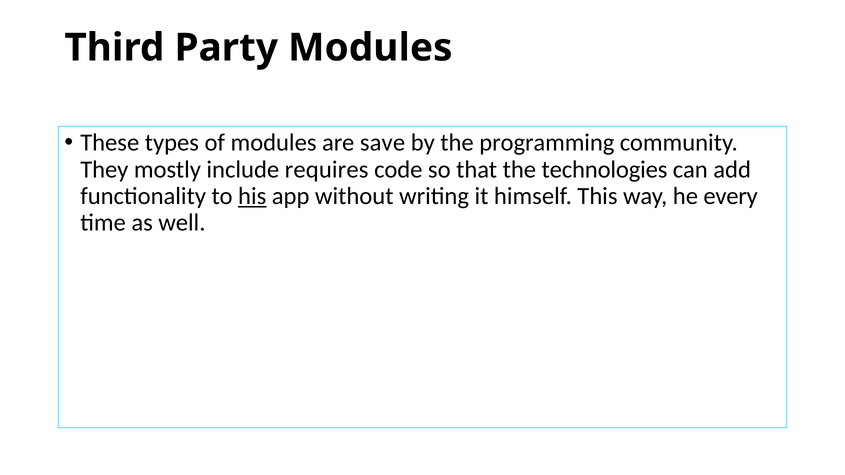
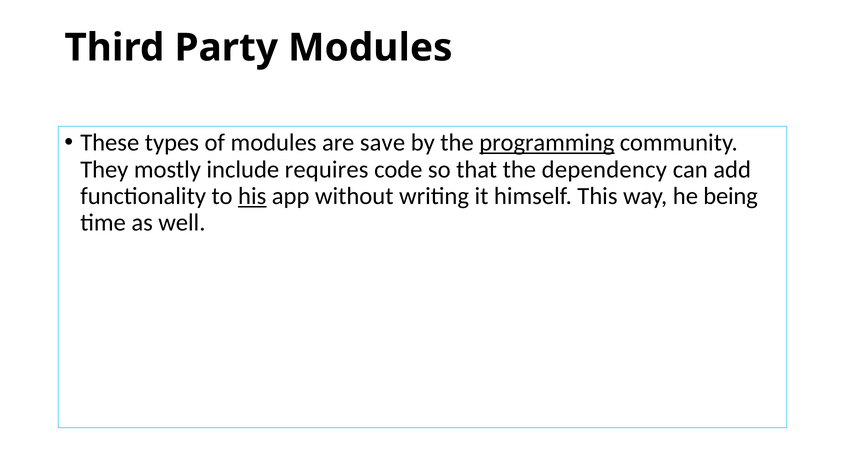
programming underline: none -> present (547, 143)
technologies: technologies -> dependency (604, 169)
every: every -> being (731, 196)
